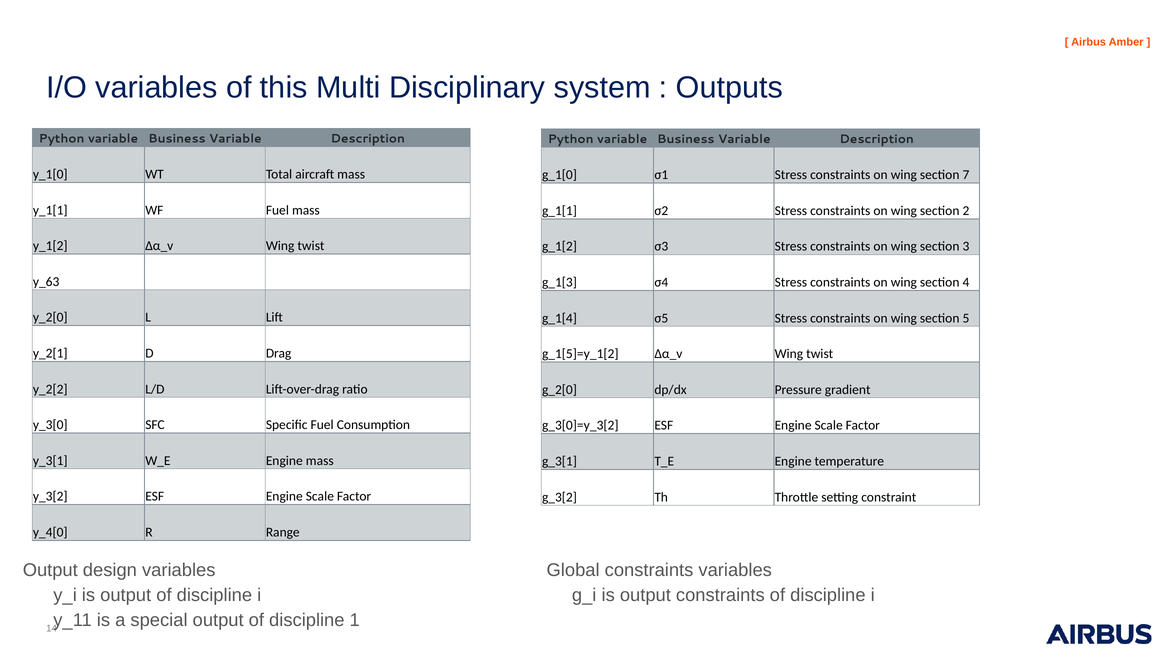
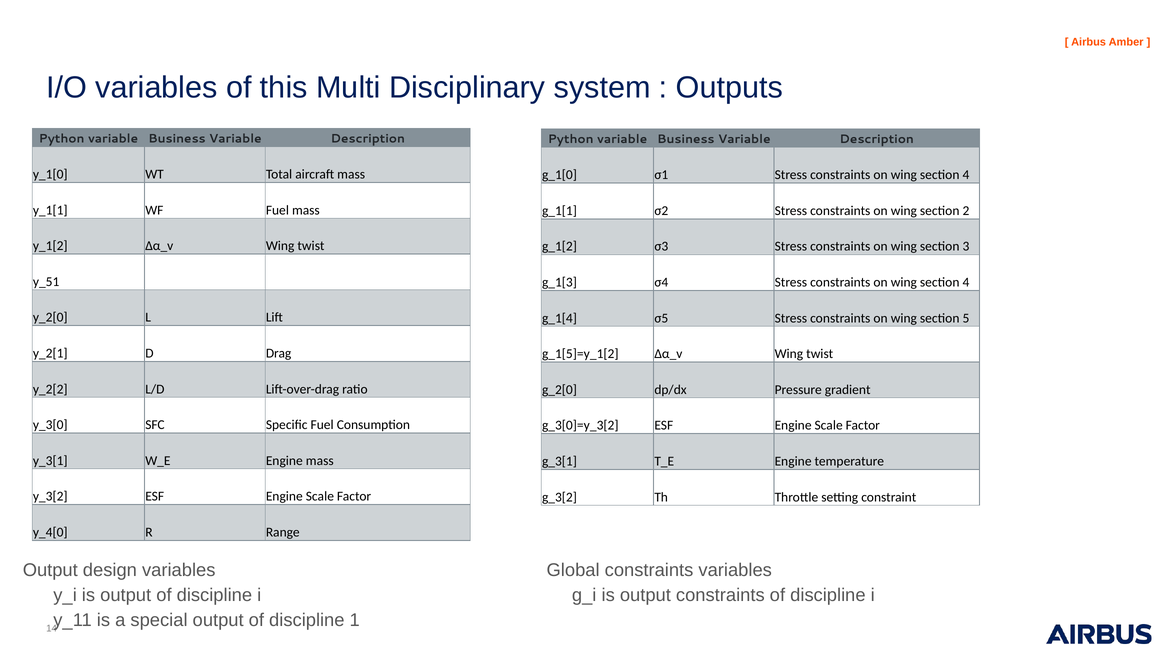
7: 7 -> 4 (966, 175)
y_63: y_63 -> y_51 (46, 281)
